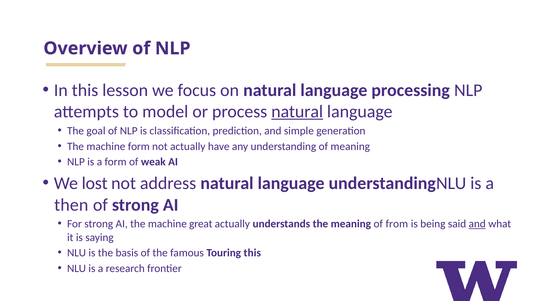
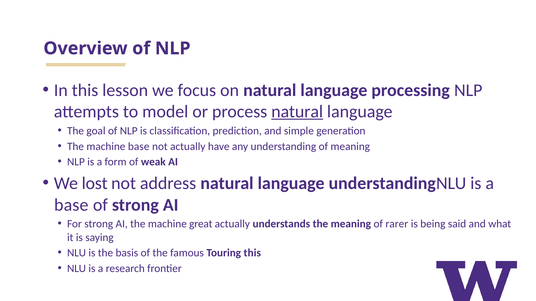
machine form: form -> base (139, 147)
then: then -> base (71, 205)
from: from -> rarer (397, 224)
and underline: present -> none (477, 224)
